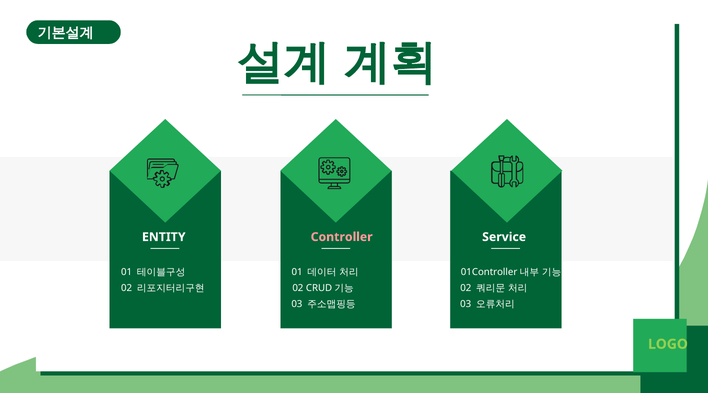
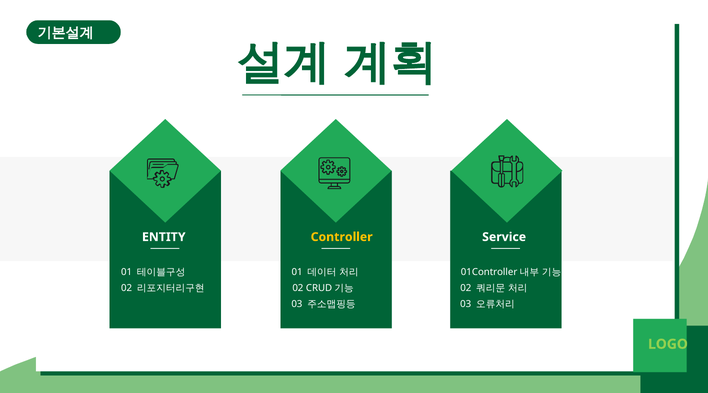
Controller colour: pink -> yellow (342, 237)
